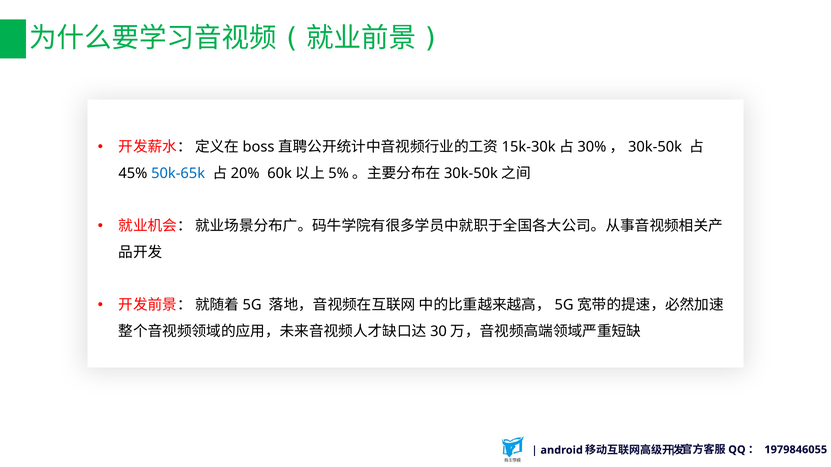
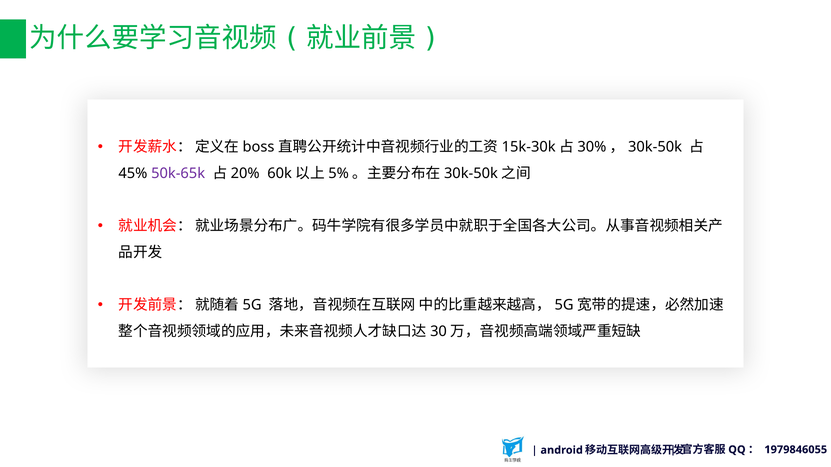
50k-65k colour: blue -> purple (178, 173)
